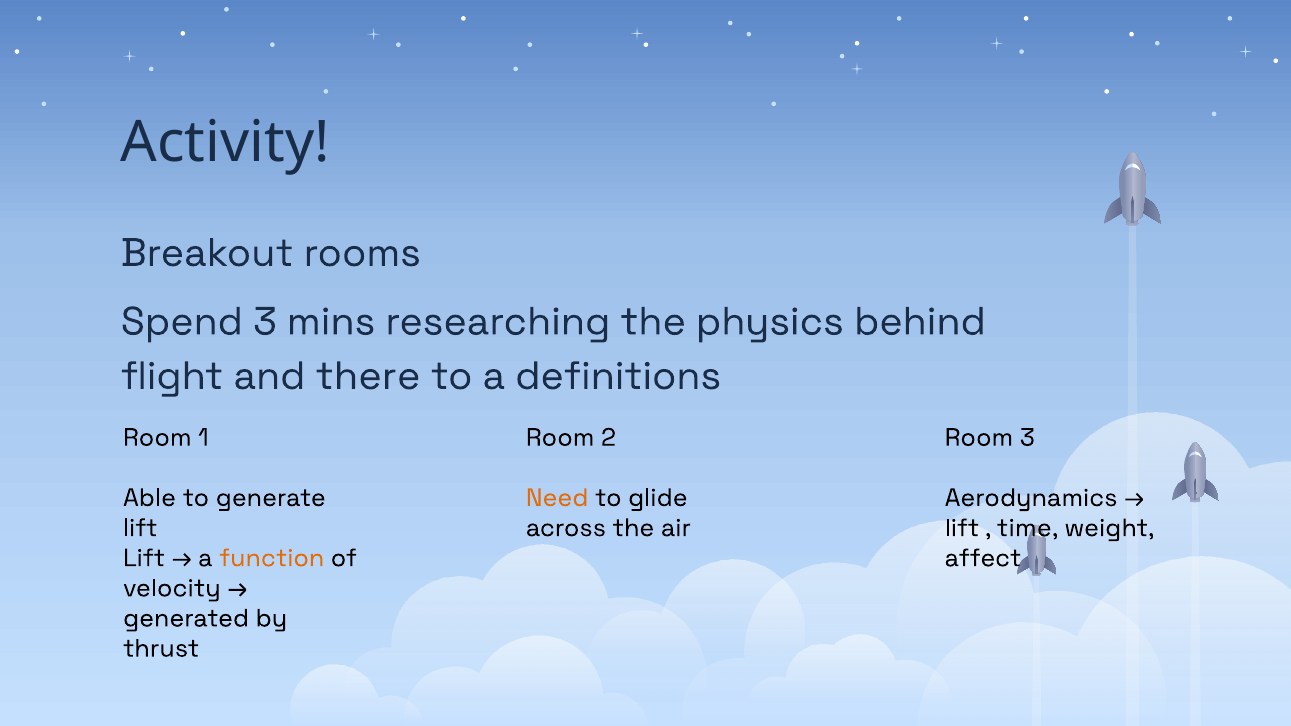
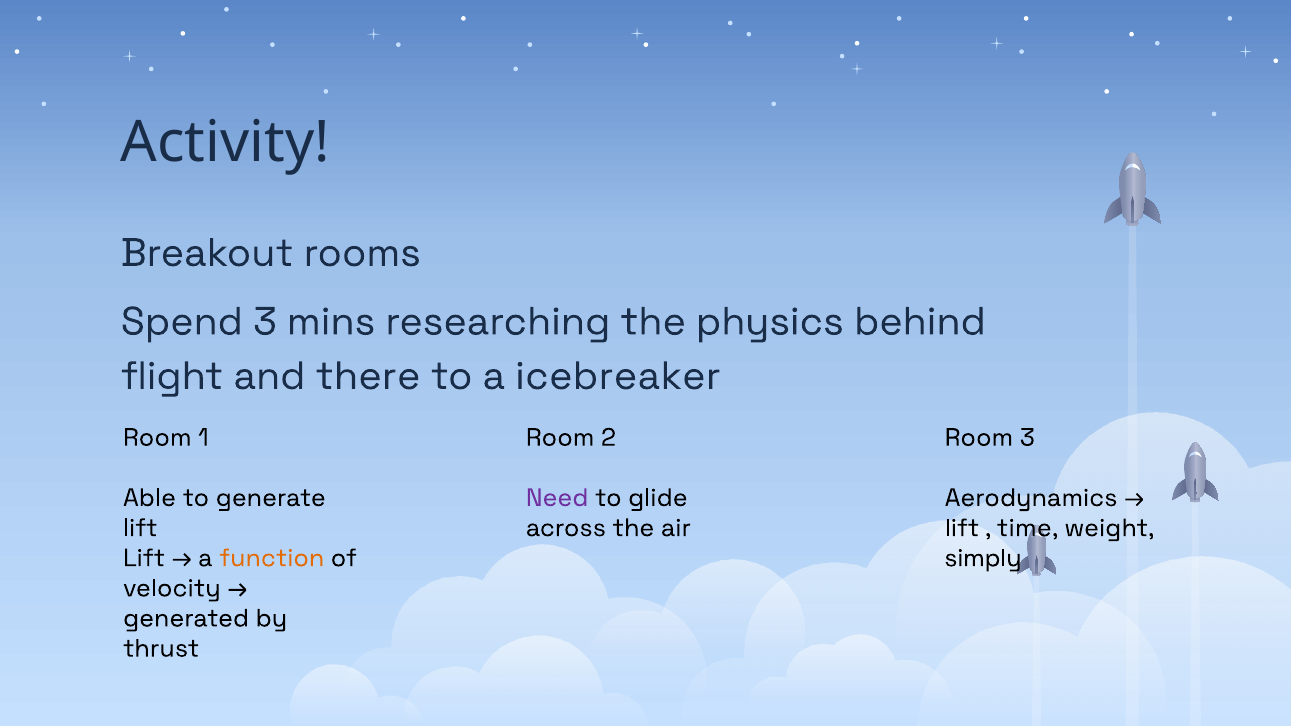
definitions: definitions -> icebreaker (618, 376)
Need colour: orange -> purple (557, 498)
affect: affect -> simply (983, 558)
